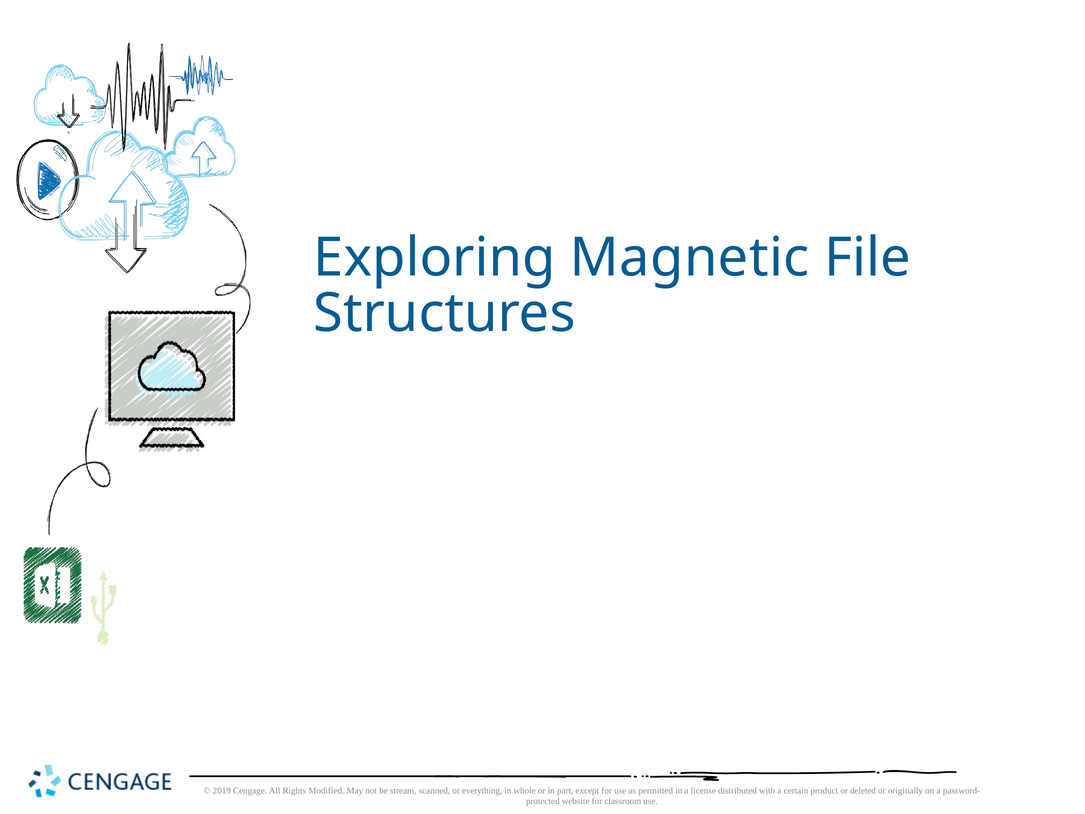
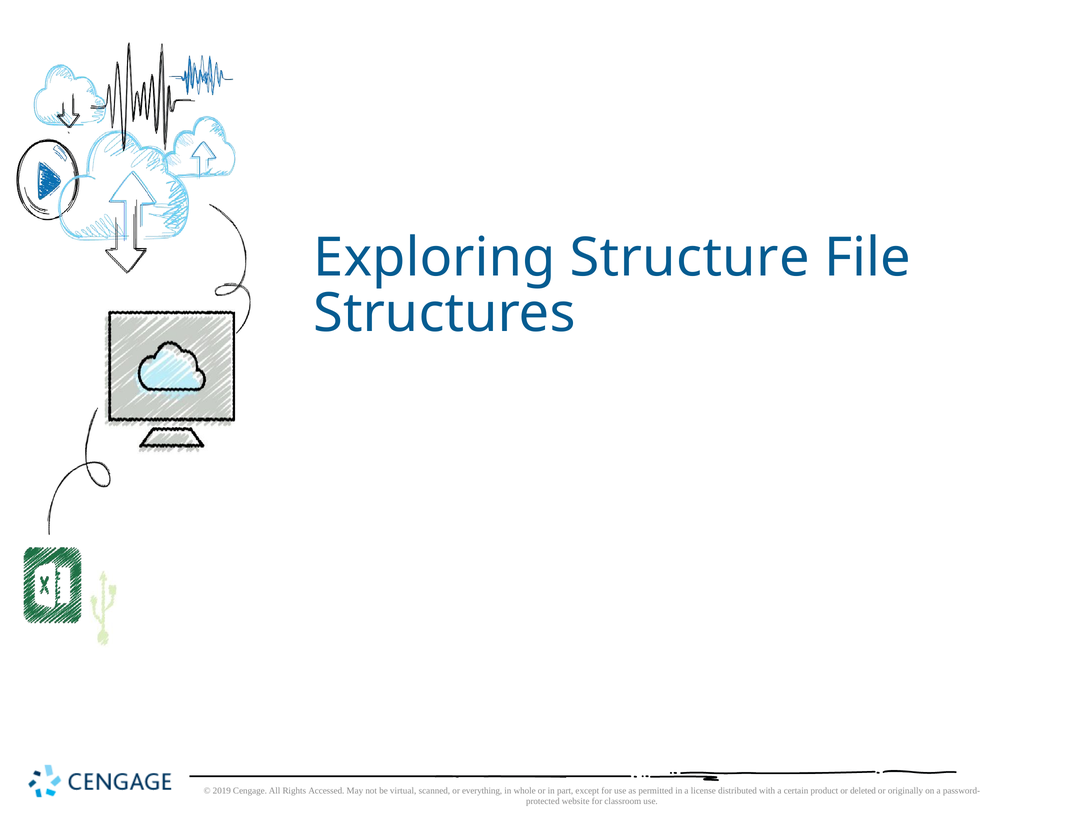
Magnetic: Magnetic -> Structure (690, 258)
Modified: Modified -> Accessed (326, 790)
stream: stream -> virtual (403, 790)
